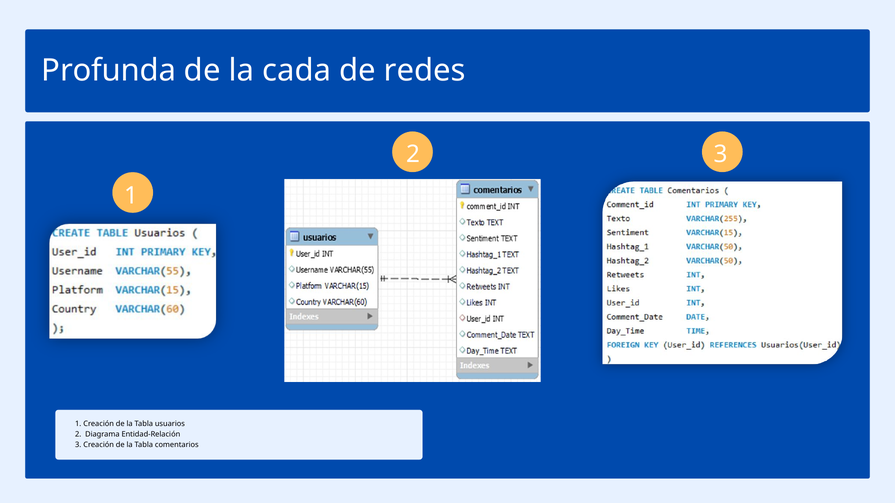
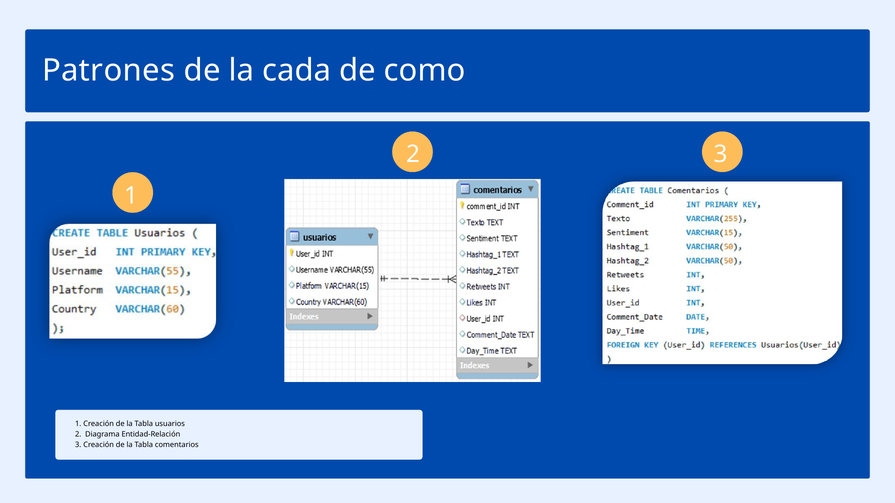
Profunda: Profunda -> Patrones (109, 71)
redes: redes -> como (425, 71)
